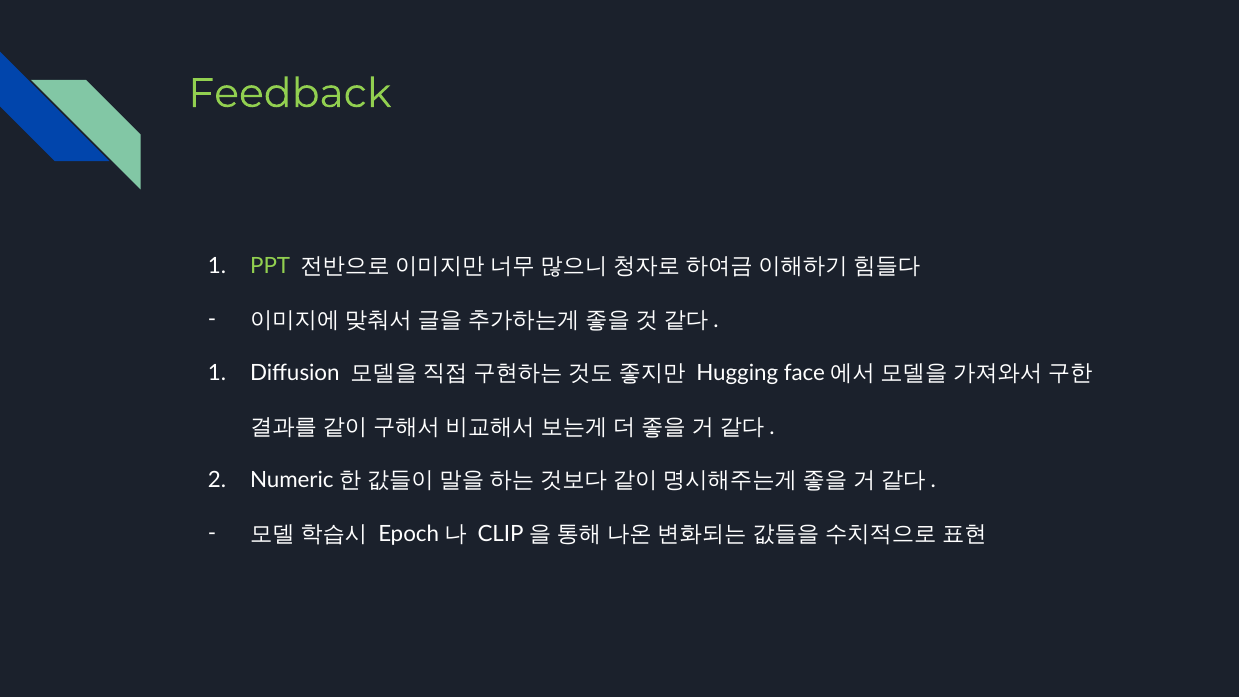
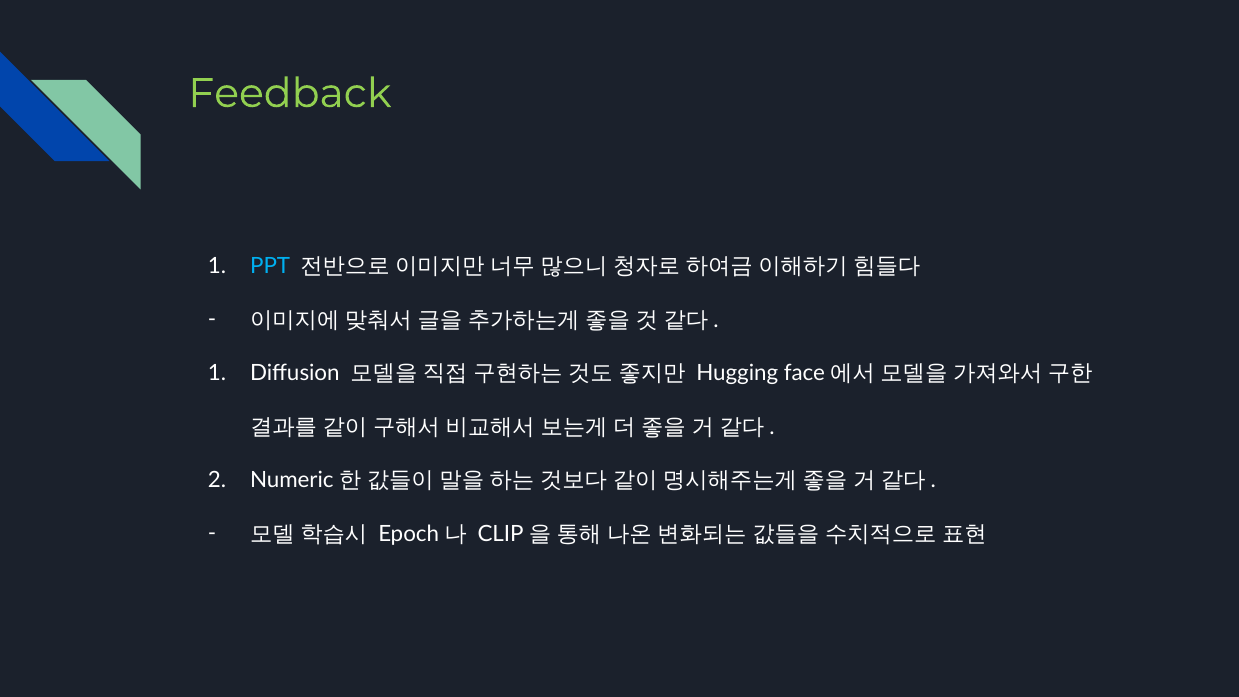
PPT colour: light green -> light blue (270, 266)
